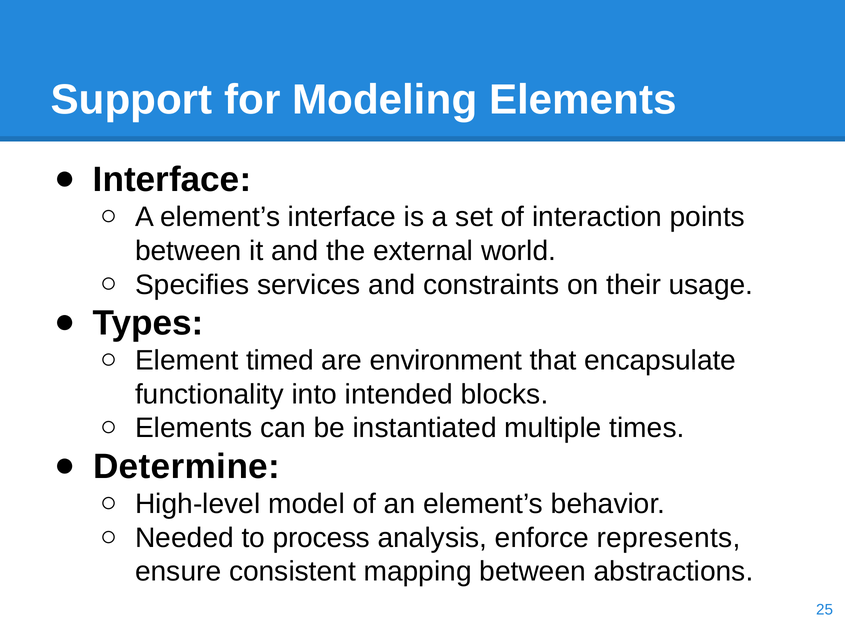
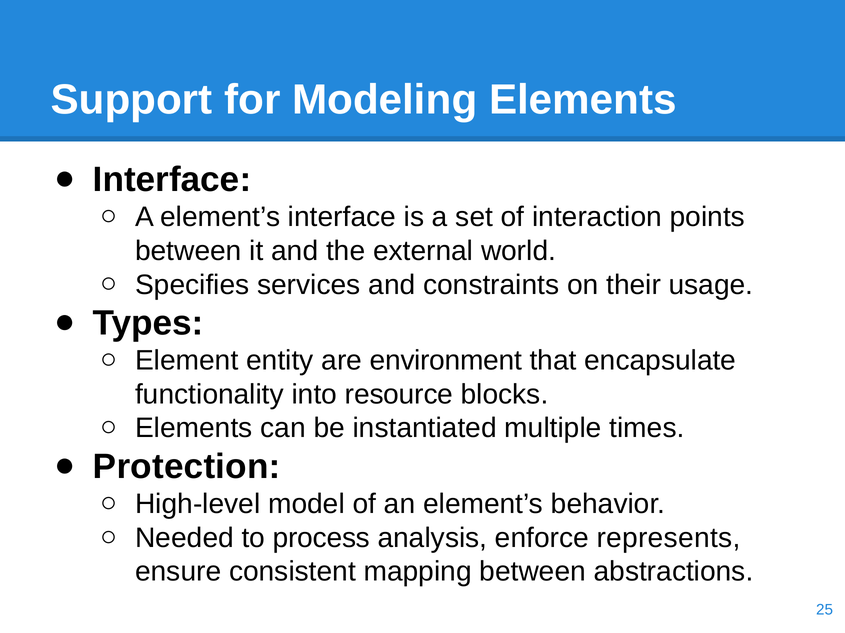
timed: timed -> entity (280, 361)
intended: intended -> resource (399, 395)
Determine: Determine -> Protection (187, 467)
